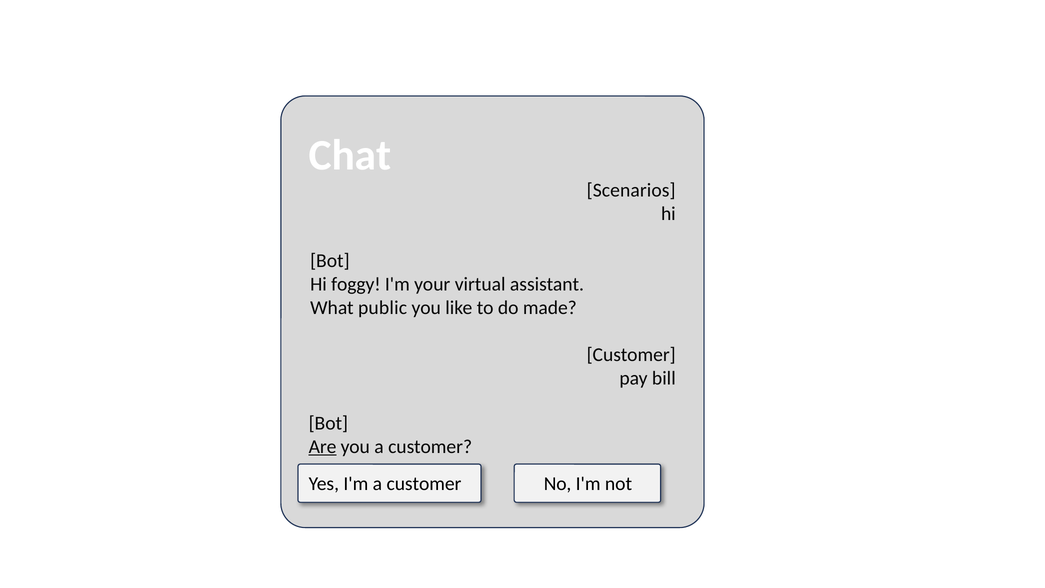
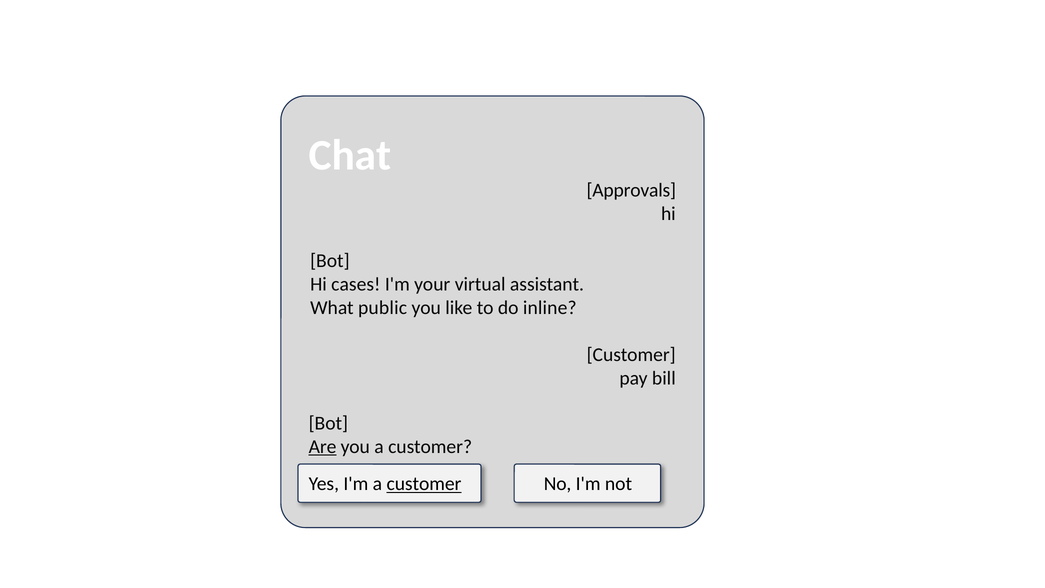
Scenarios: Scenarios -> Approvals (631, 190)
foggy: foggy -> cases (356, 284)
made: made -> inline (550, 307)
customer underline: none -> present (424, 484)
